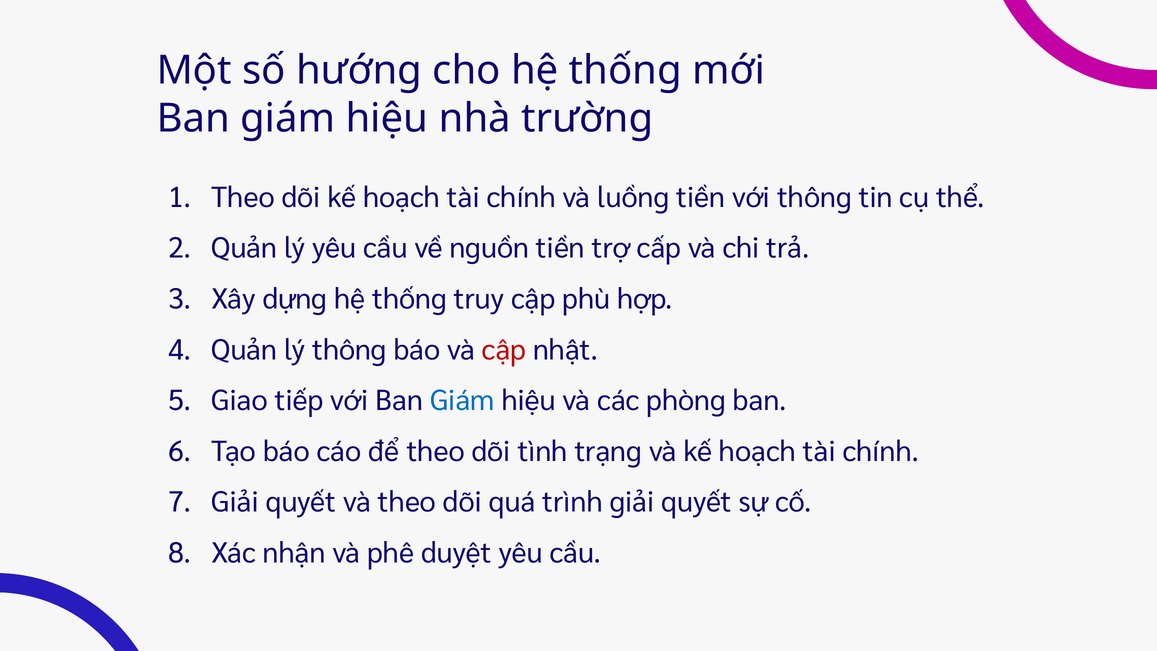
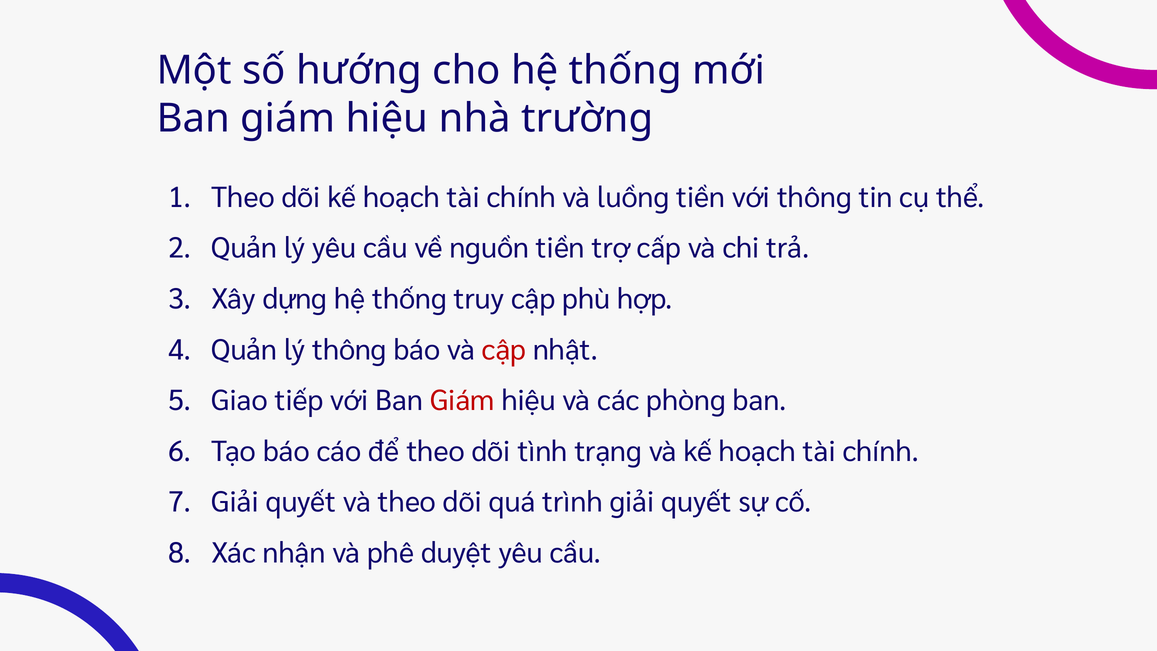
Giám colour: blue -> red (462, 401)
